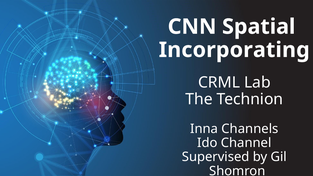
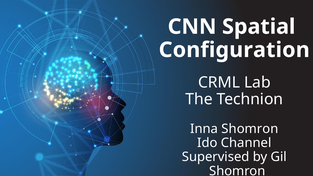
Incorporating: Incorporating -> Configuration (234, 50)
Inna Channels: Channels -> Shomron (250, 129)
